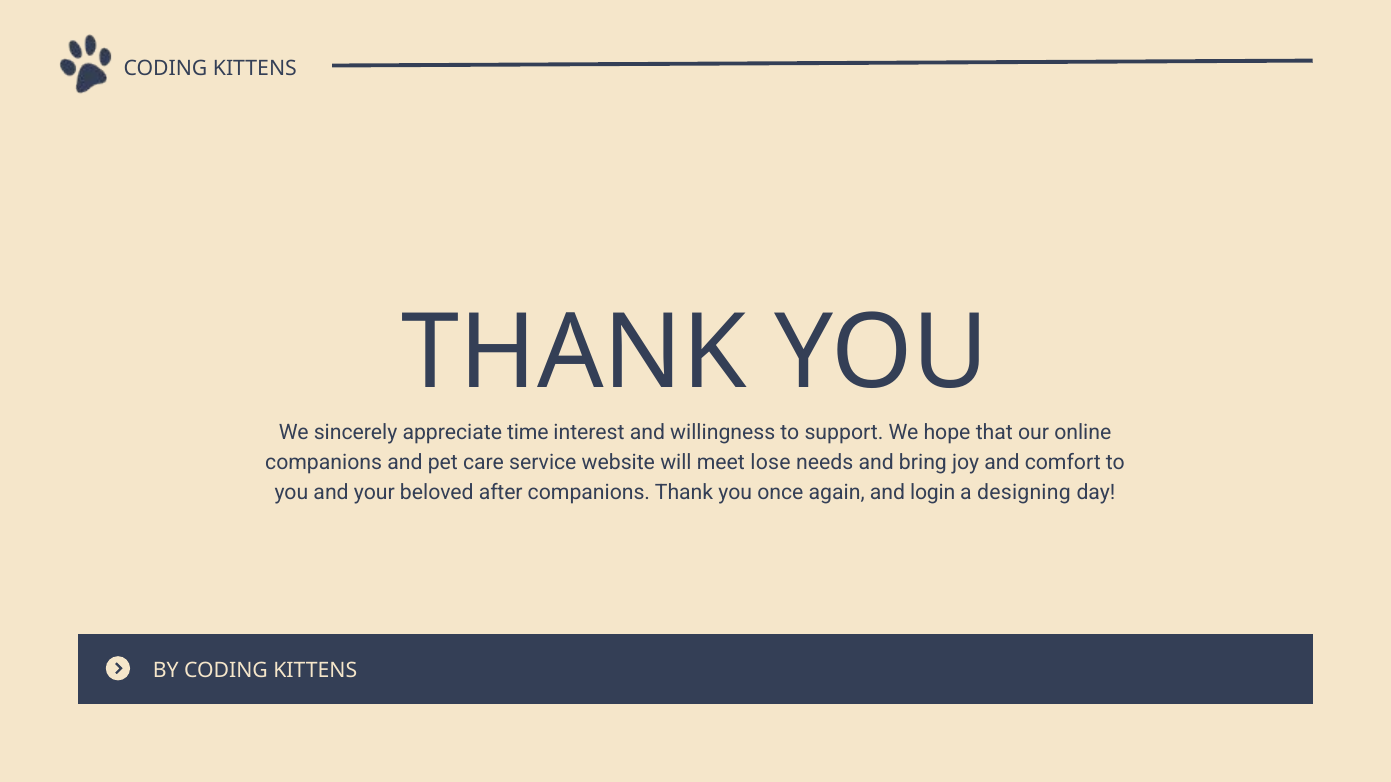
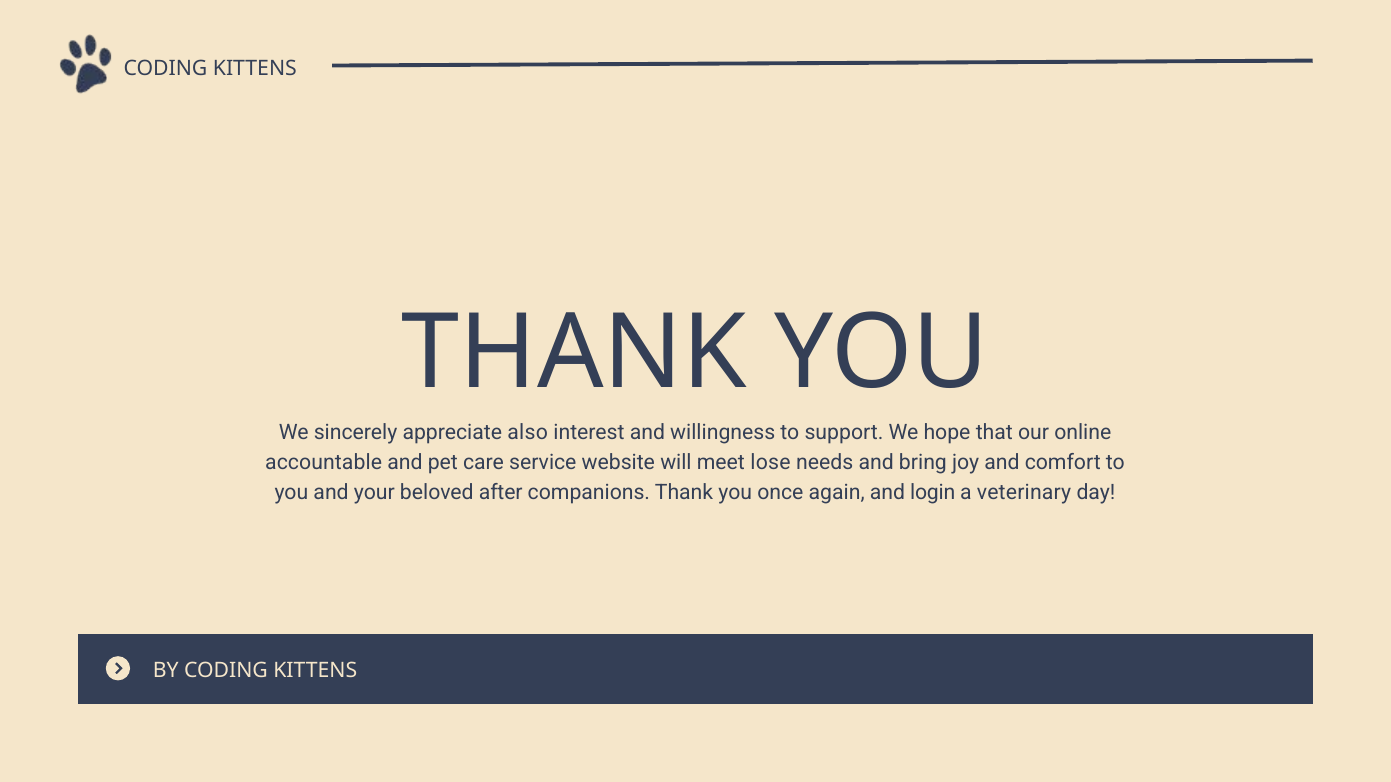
time: time -> also (528, 433)
companions: companions -> accountable (324, 463)
designing: designing -> veterinary (1024, 492)
